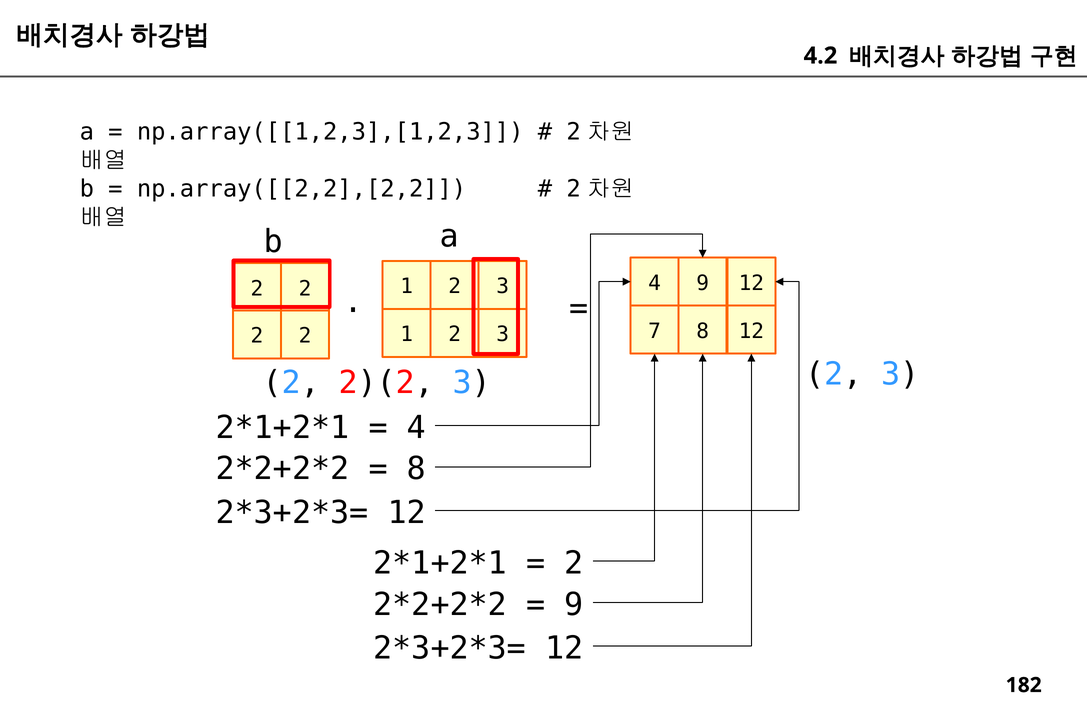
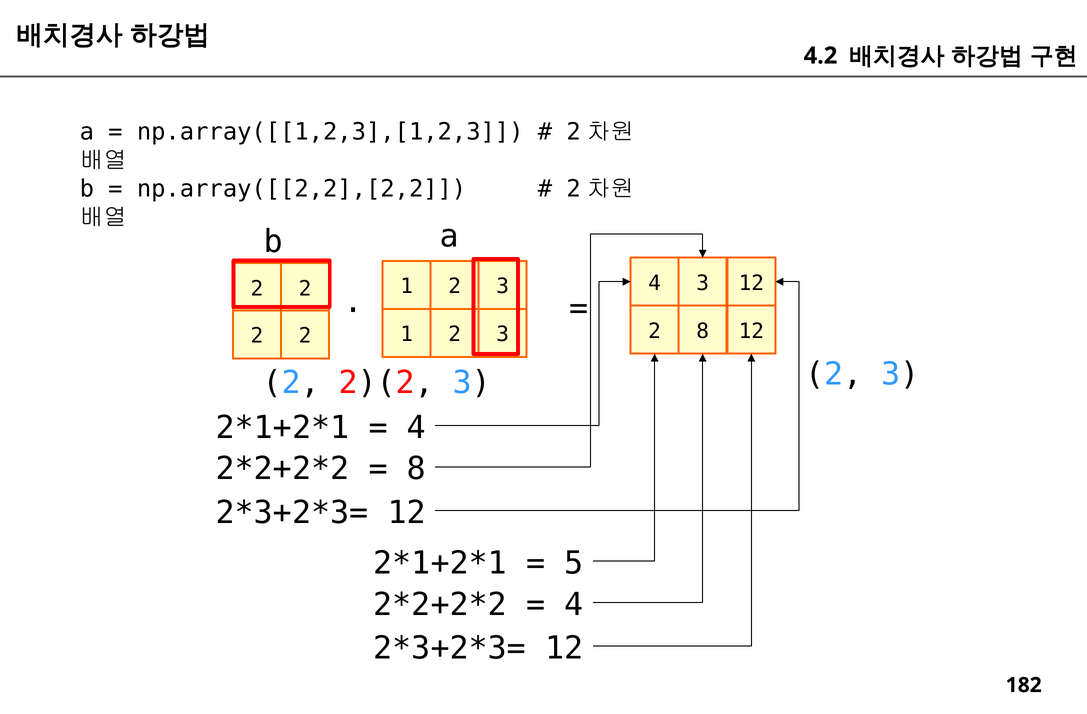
4 9: 9 -> 3 (703, 283)
2 2 7: 7 -> 2 (655, 331)
2: 2 -> 5 (574, 563)
9: 9 -> 4 (574, 605)
